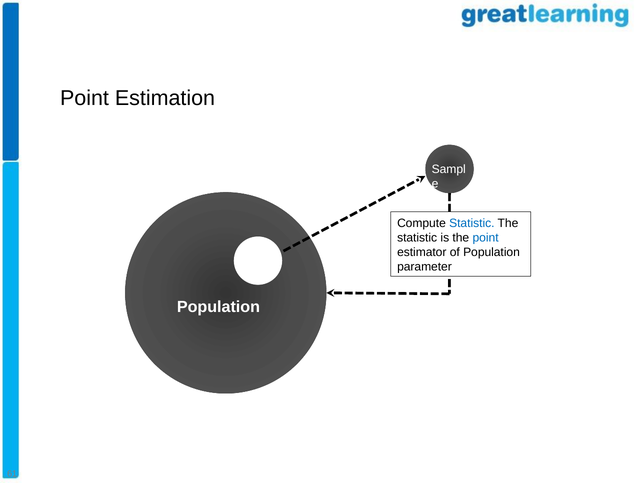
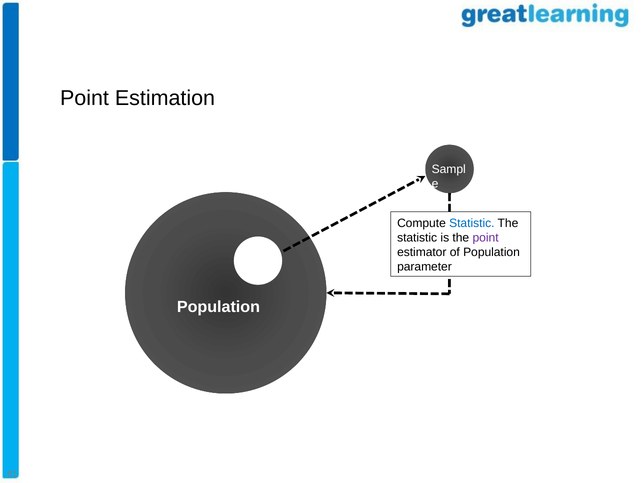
point colour: blue -> purple (486, 238)
